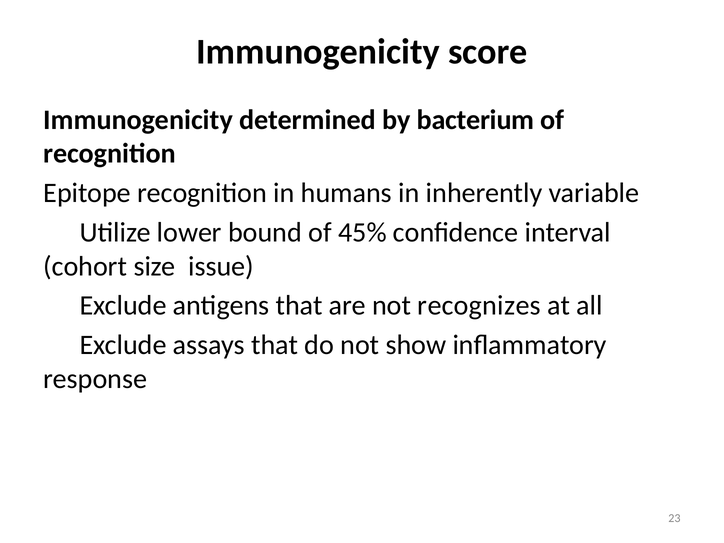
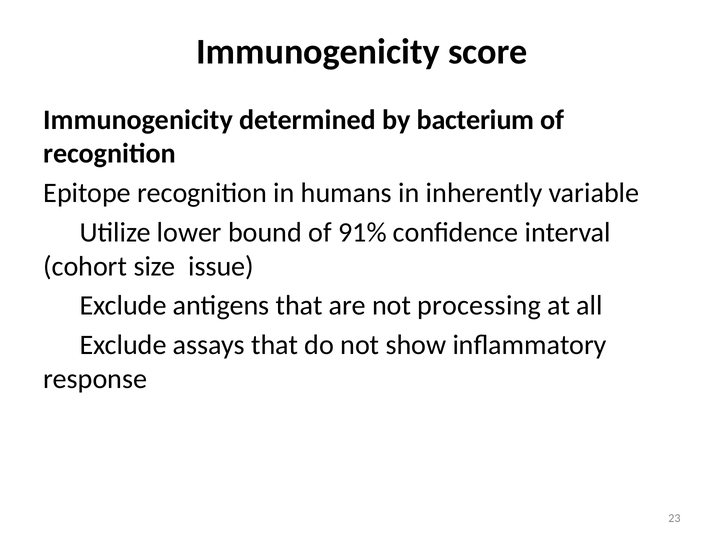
45%: 45% -> 91% (362, 232)
recognizes: recognizes -> processing (479, 306)
